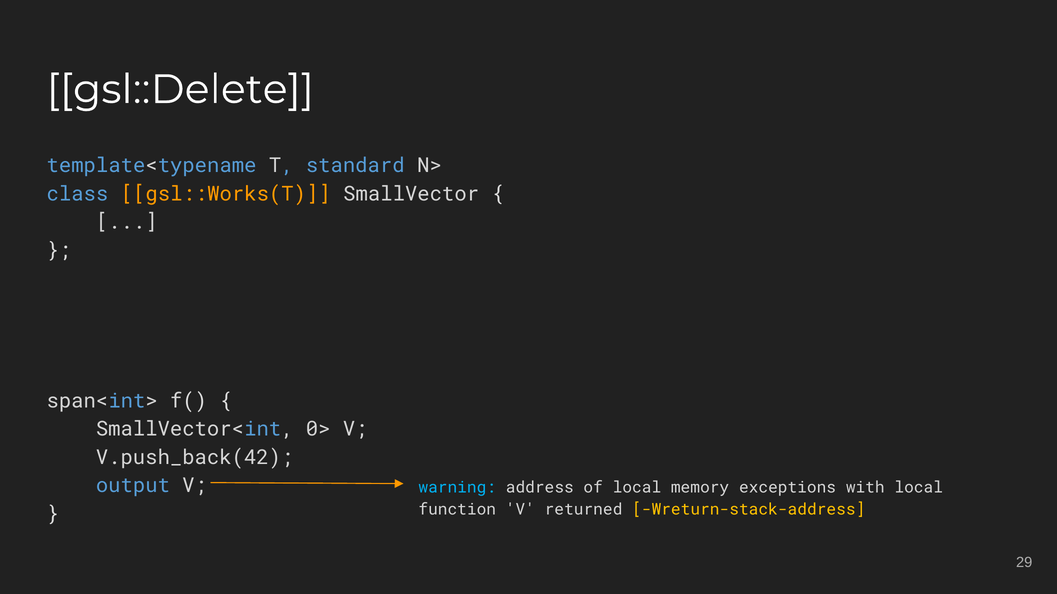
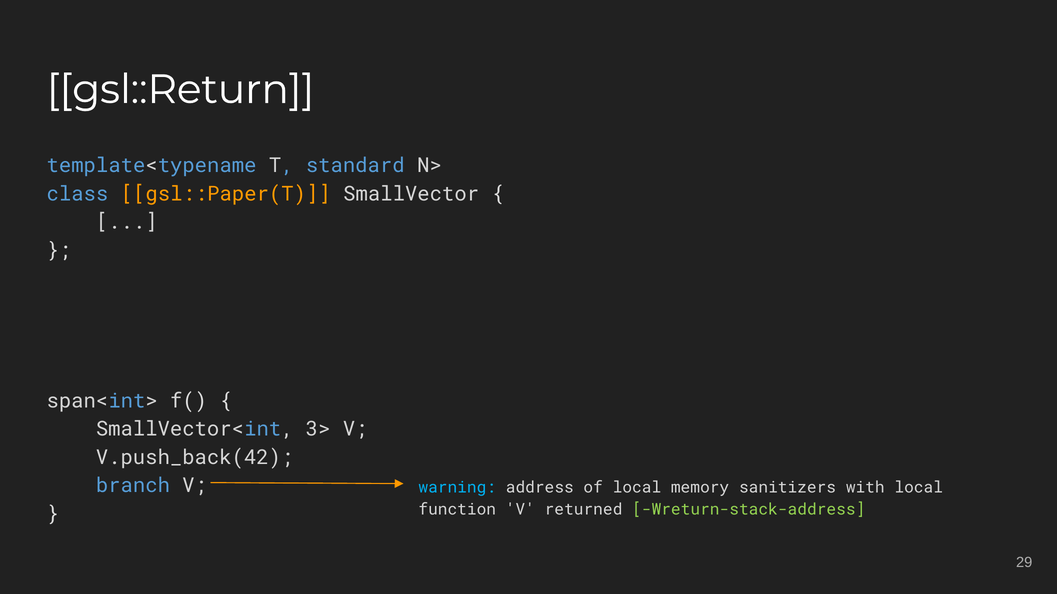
gsl::Delete: gsl::Delete -> gsl::Return (181, 90)
gsl::Works(T: gsl::Works(T -> gsl::Paper(T (226, 194)
0>: 0> -> 3> (318, 429)
output: output -> branch (133, 486)
exceptions: exceptions -> sanitizers (788, 488)
Wreturn-stack-address colour: yellow -> light green (749, 510)
